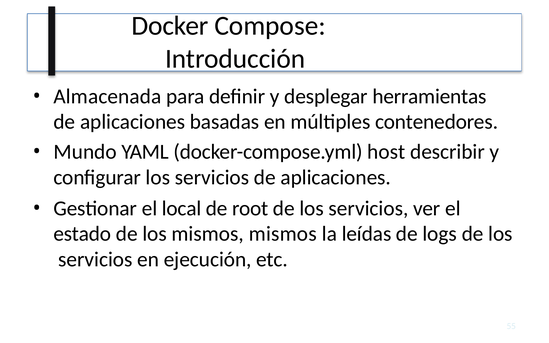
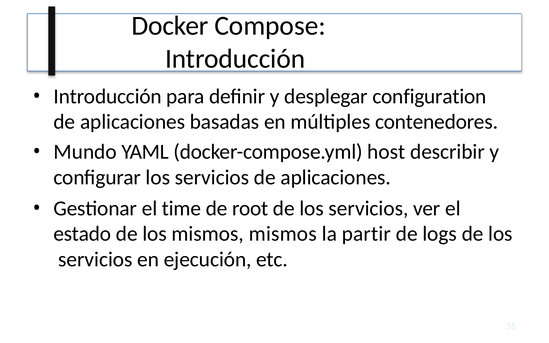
Almacenada: Almacenada -> Introducción (108, 97)
herramientas: herramientas -> configuration (429, 97)
local: local -> time (182, 208)
leídas: leídas -> partir (366, 234)
